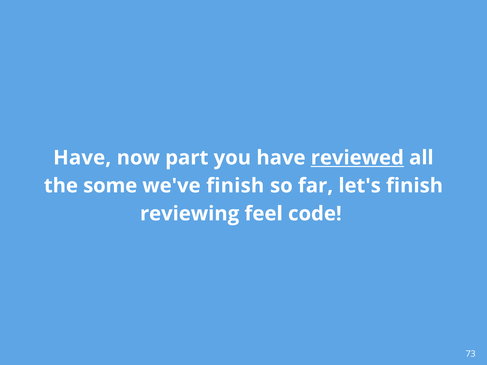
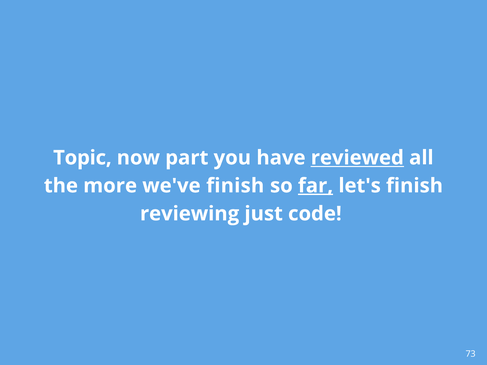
Have: Have -> Topic (82, 158)
some: some -> more (110, 186)
far underline: none -> present (316, 186)
feel: feel -> just (264, 214)
